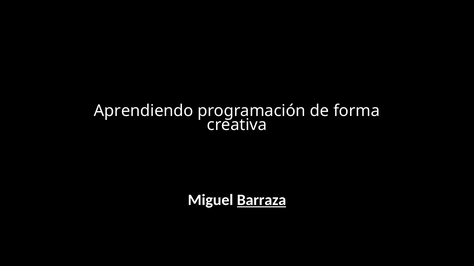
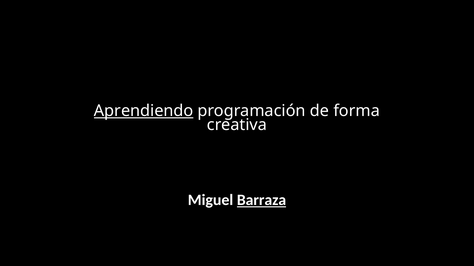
Aprendiendo underline: none -> present (144, 111)
